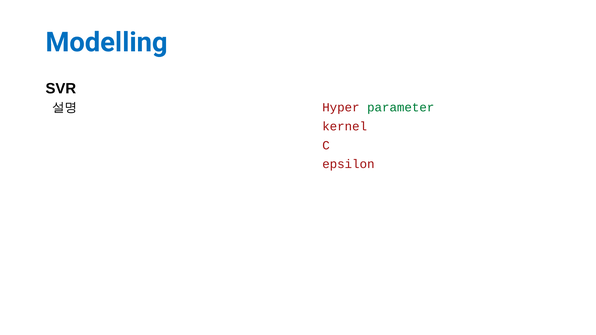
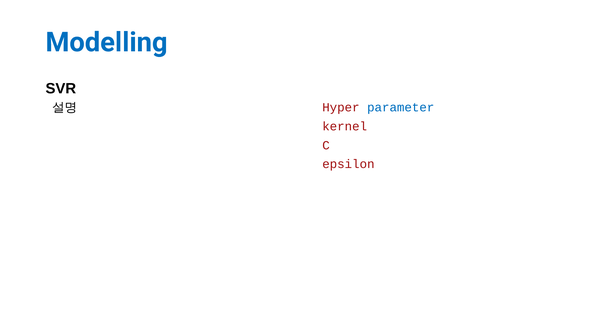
parameter colour: green -> blue (401, 108)
